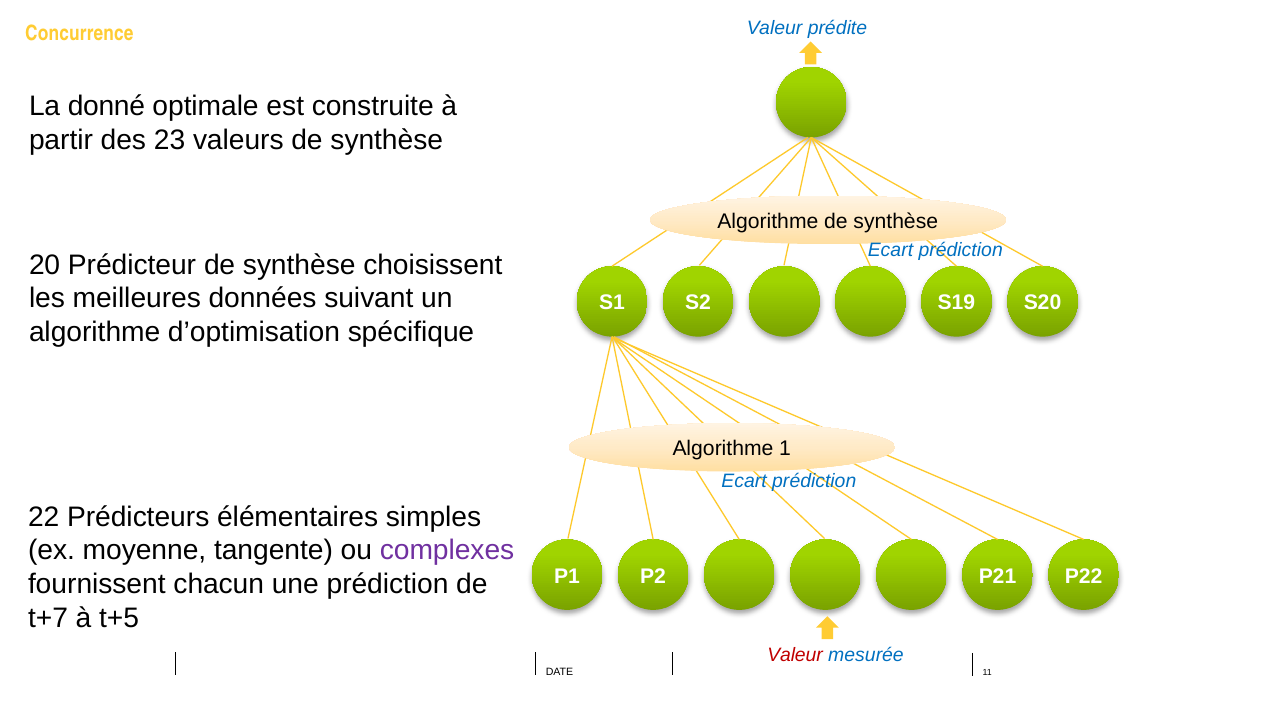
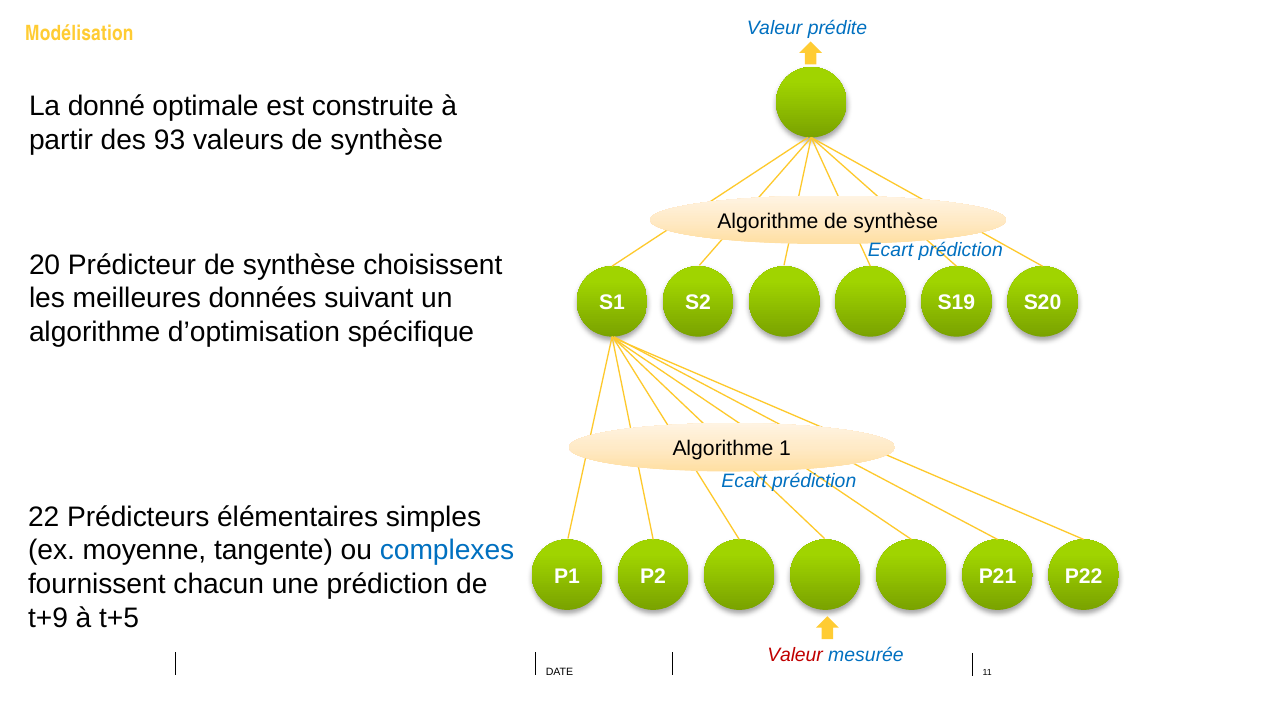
Concurrence: Concurrence -> Modélisation (79, 34)
23: 23 -> 93 (170, 140)
complexes colour: purple -> blue (447, 551)
t+7: t+7 -> t+9 (48, 619)
